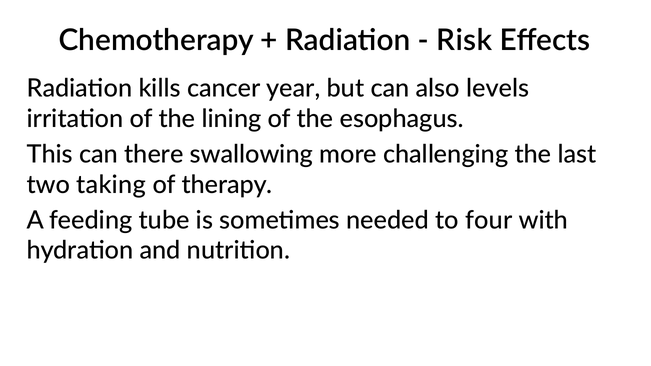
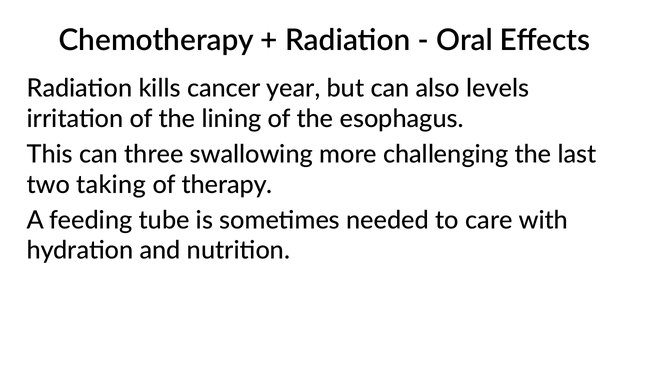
Risk: Risk -> Oral (465, 40)
there: there -> three (154, 154)
four: four -> care (489, 220)
